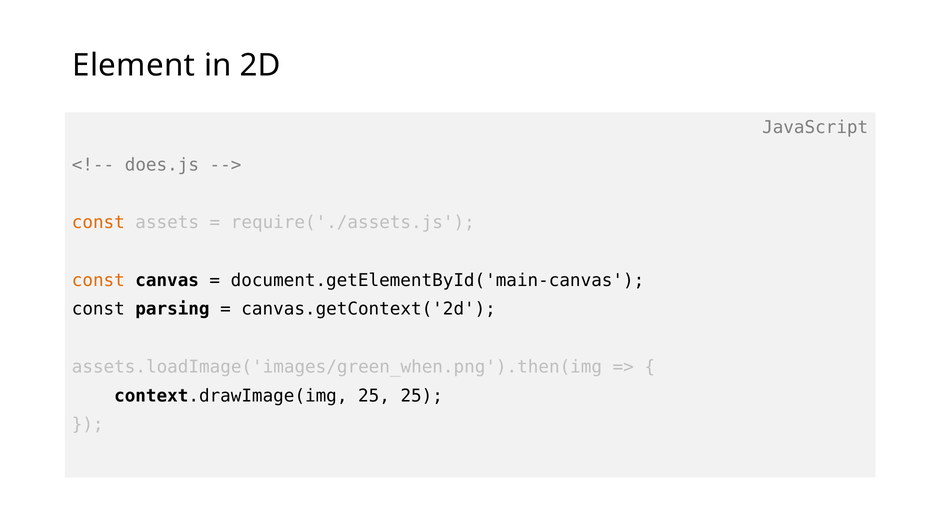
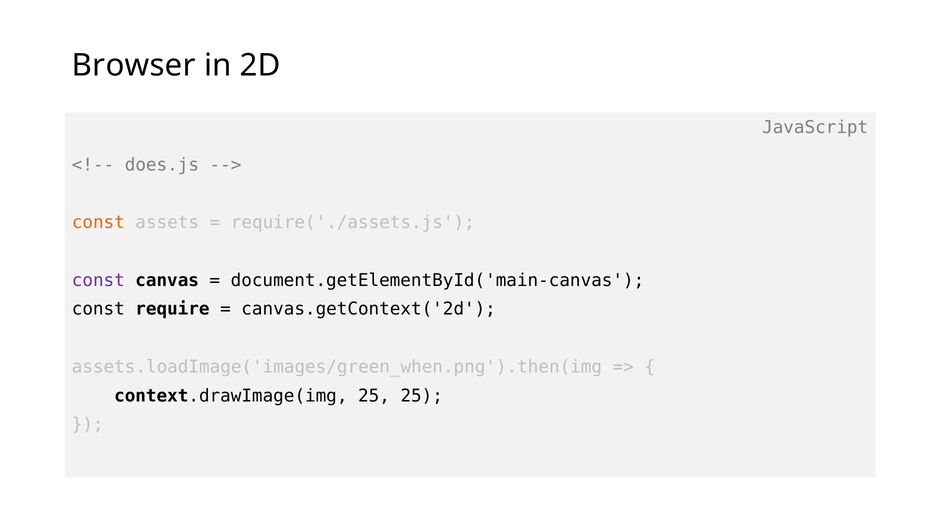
Element: Element -> Browser (134, 65)
const colour: orange -> purple (98, 280)
parsing: parsing -> require (172, 309)
